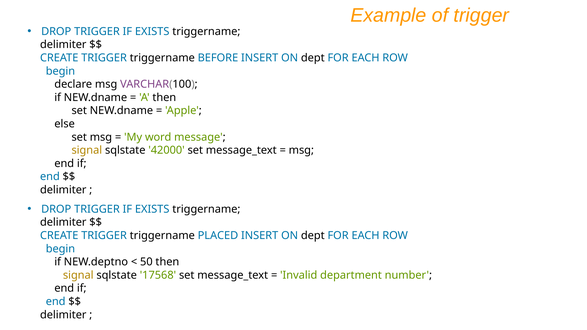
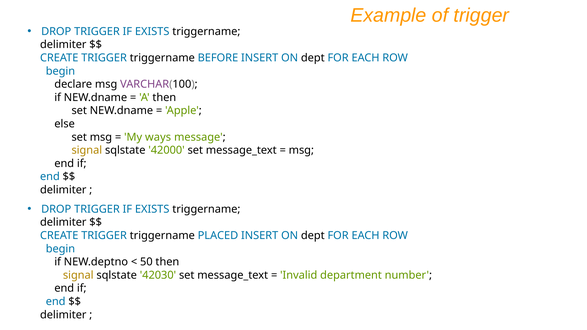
word: word -> ways (158, 137)
17568: 17568 -> 42030 (158, 275)
